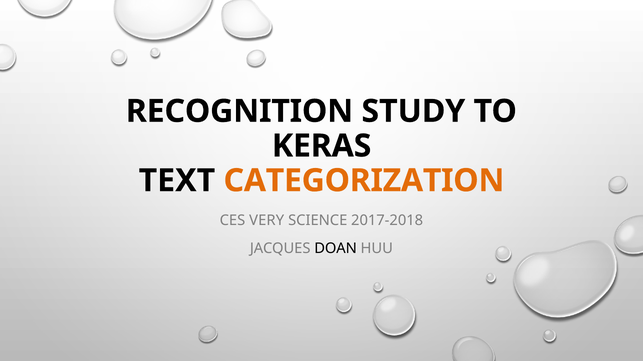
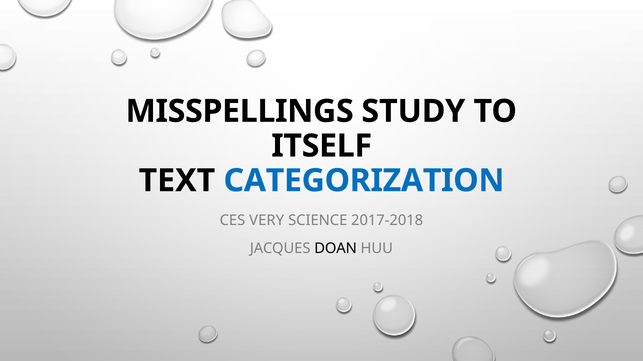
RECOGNITION: RECOGNITION -> MISSPELLINGS (240, 111)
KERAS: KERAS -> ITSELF (322, 146)
CATEGORIZATION colour: orange -> blue (364, 181)
